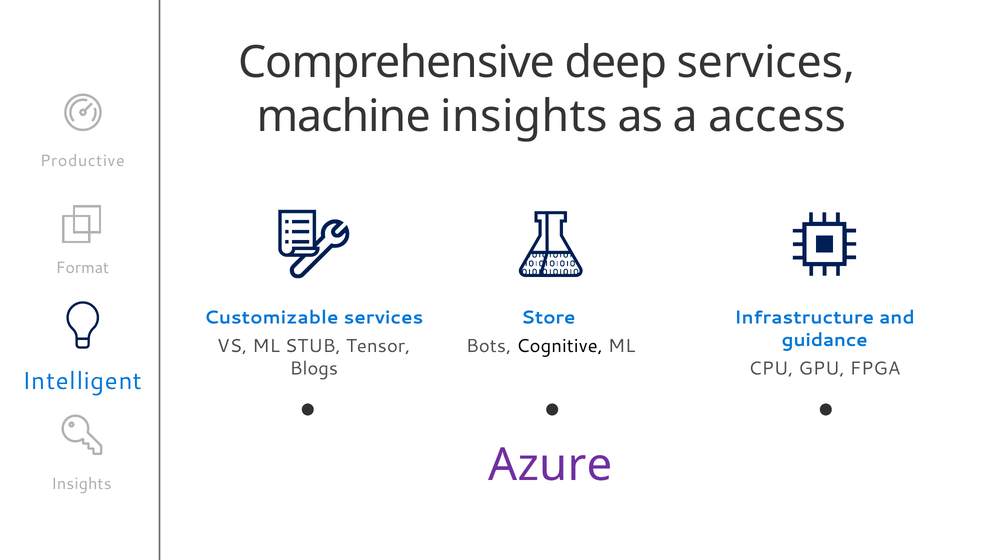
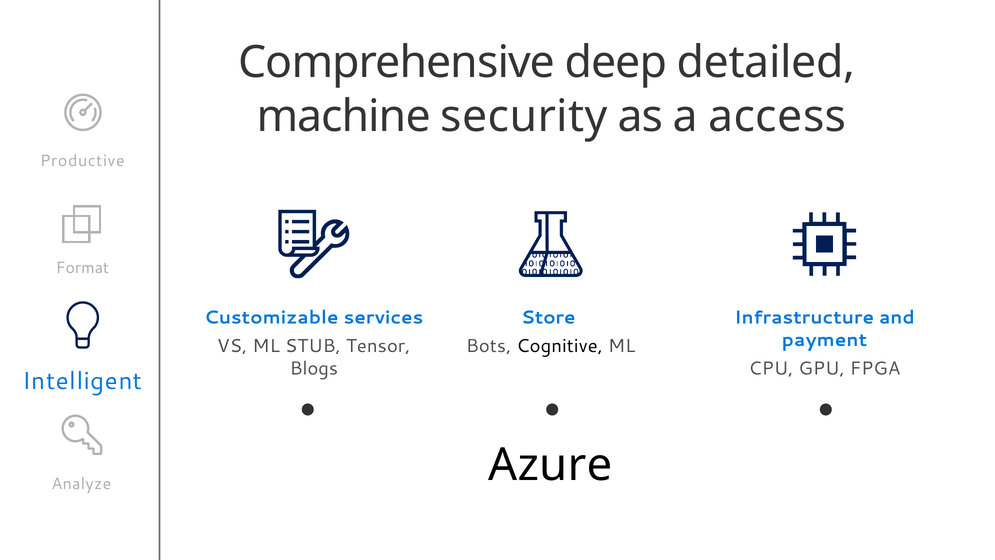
deep services: services -> detailed (766, 62)
machine insights: insights -> security (524, 117)
guidance: guidance -> payment (824, 340)
Azure colour: purple -> black (551, 465)
Insights: Insights -> Analyze (81, 483)
